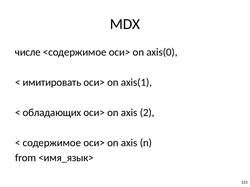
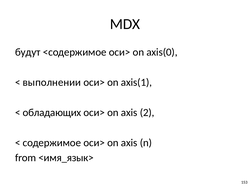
числе: числе -> будут (28, 52)
имитировать: имитировать -> выполнении (52, 83)
